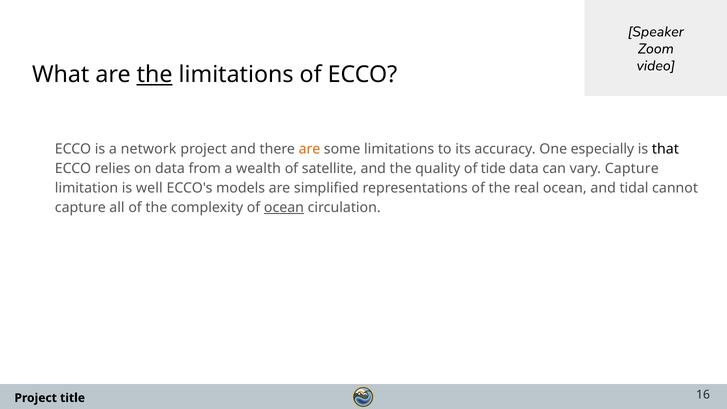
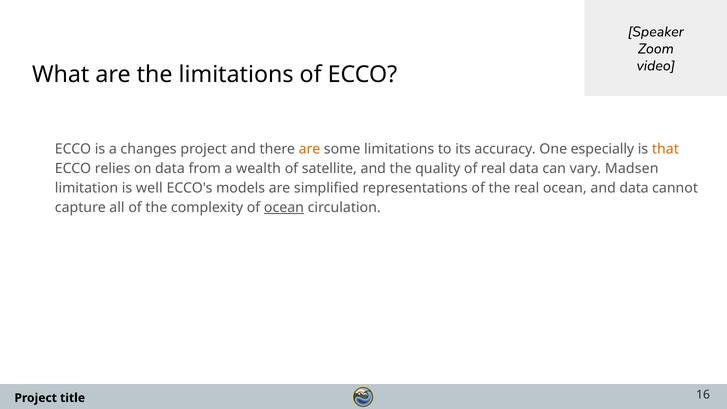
the underline: present -> none (155, 75)
network: network -> changes (149, 149)
that colour: black -> orange (665, 149)
of tide: tide -> real (493, 169)
vary Capture: Capture -> Madsen (632, 169)
and tidal: tidal -> data (634, 188)
